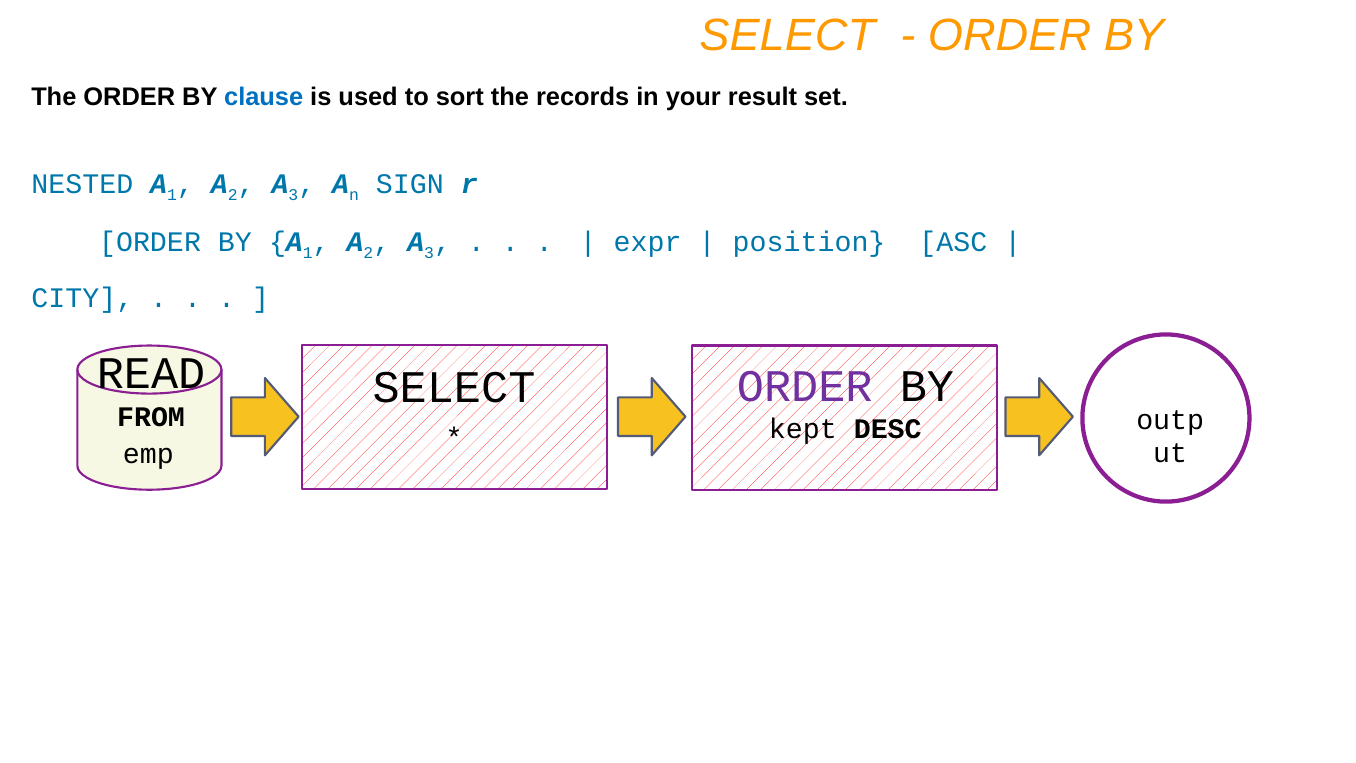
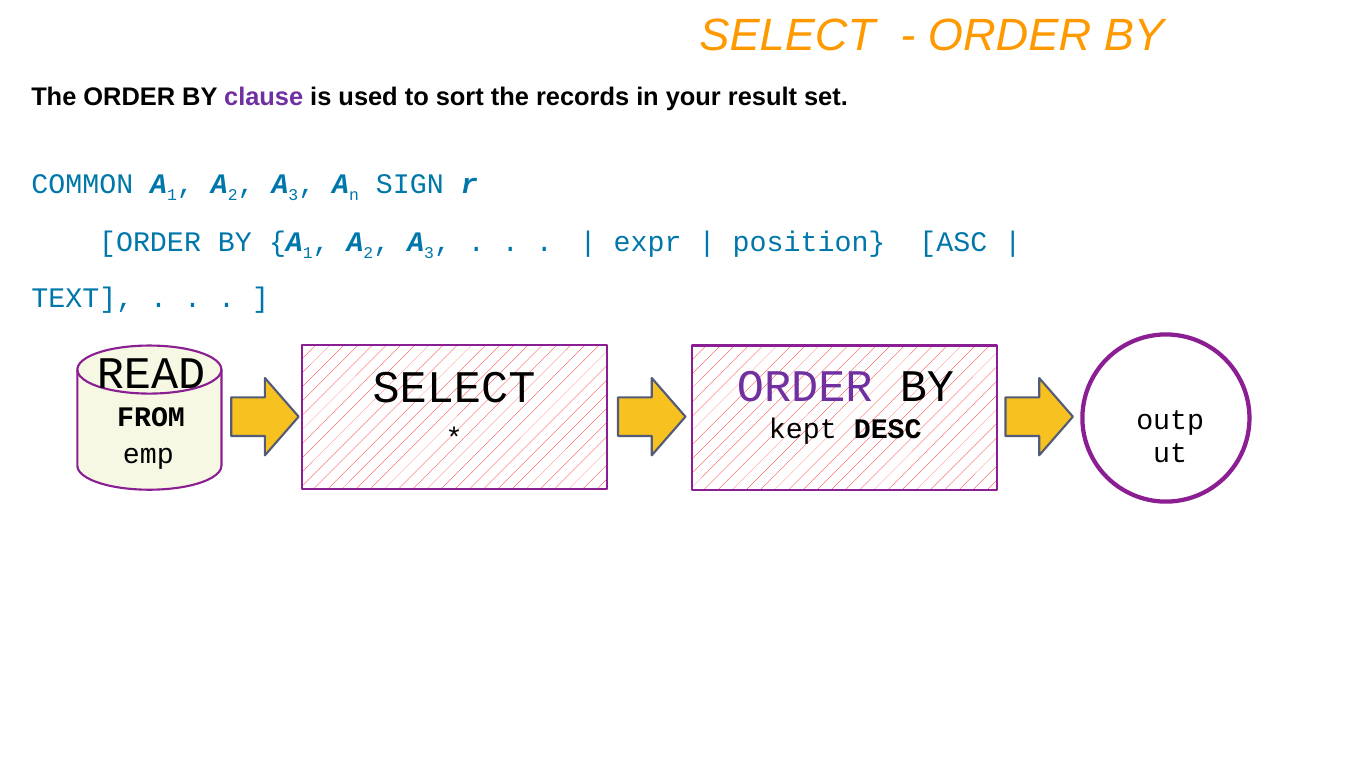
clause colour: blue -> purple (264, 97)
NESTED: NESTED -> COMMON (82, 184)
CITY: CITY -> TEXT (82, 298)
